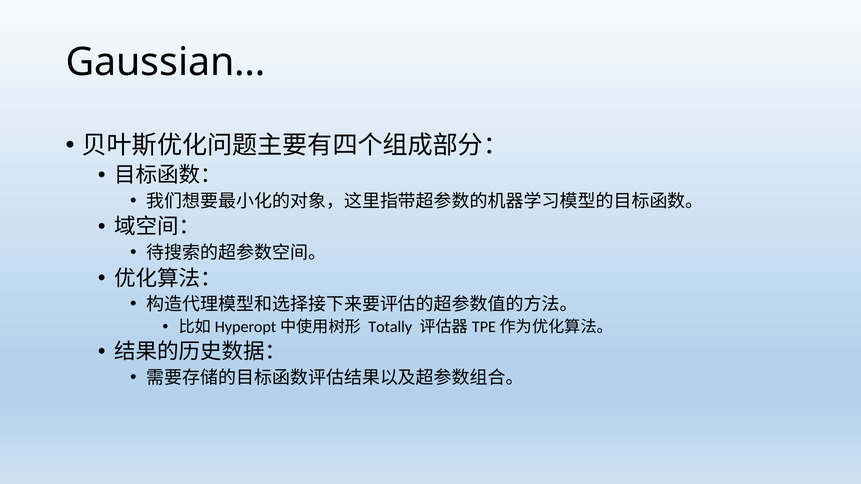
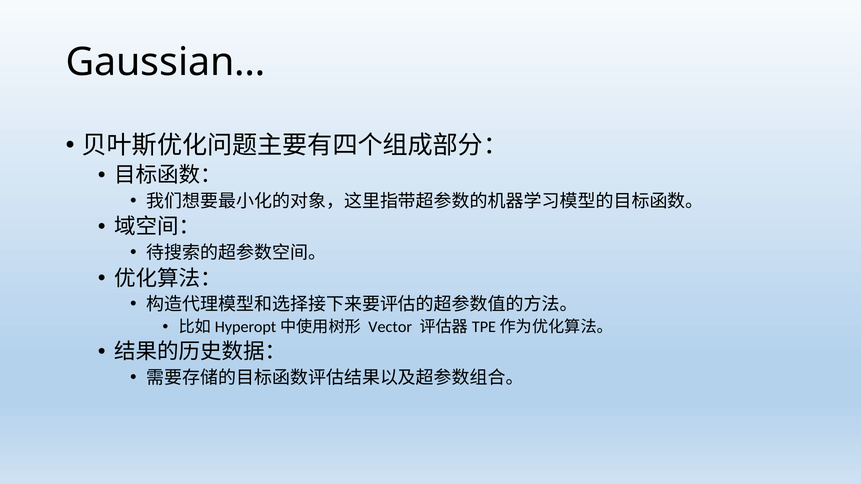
Totally: Totally -> Vector (390, 327)
